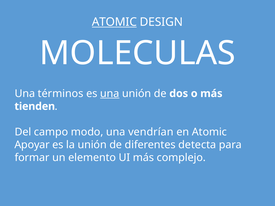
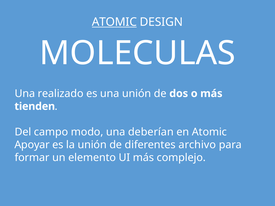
términos: términos -> realizado (61, 94)
una underline: present -> none (110, 94)
vendrían: vendrían -> deberían (151, 132)
detecta: detecta -> archivo (197, 145)
